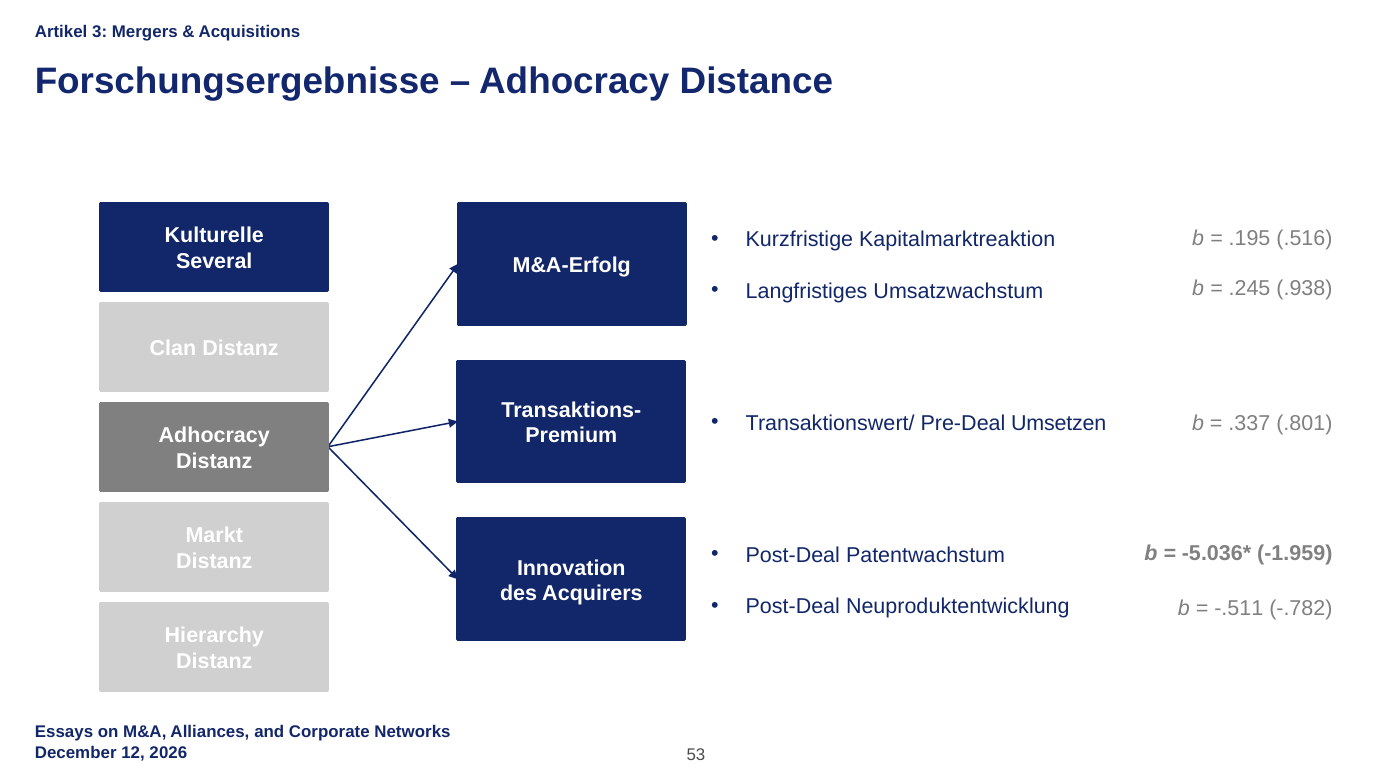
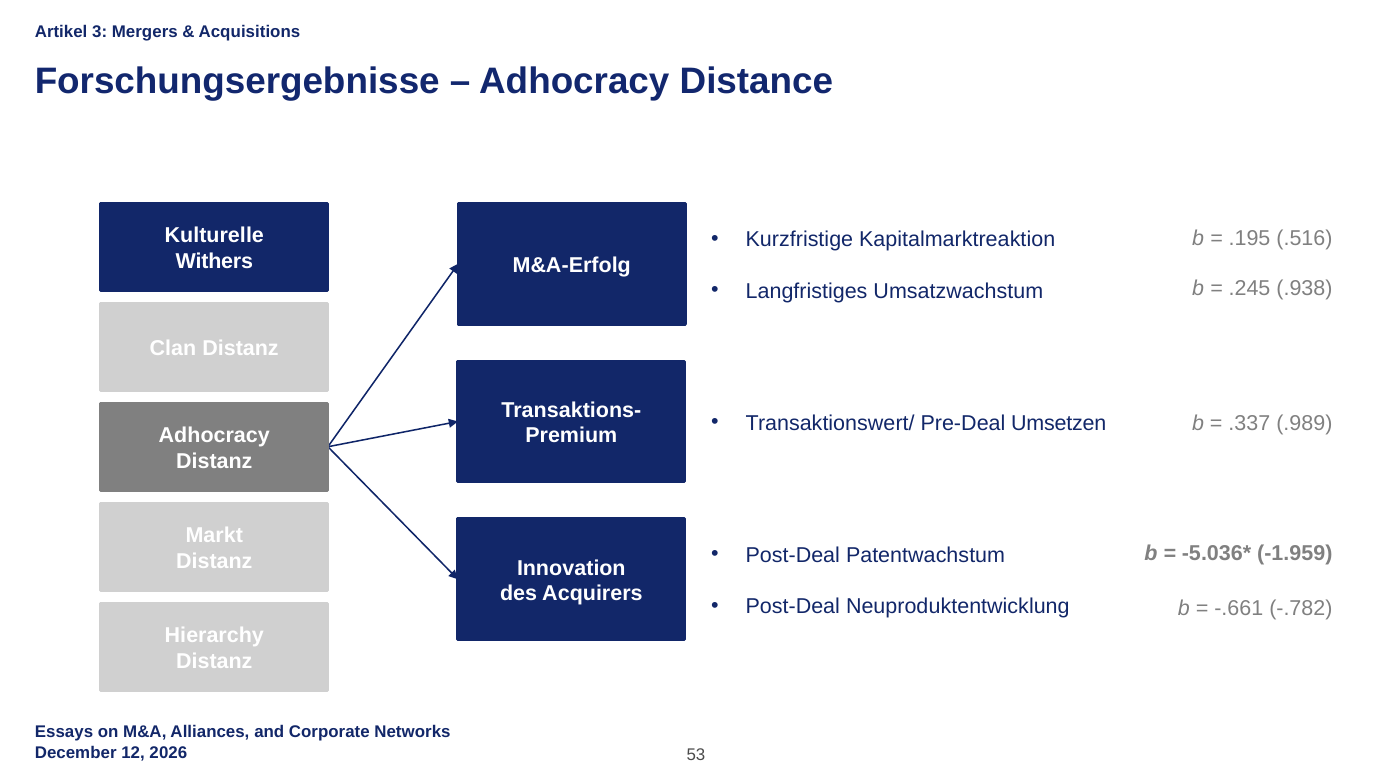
Several: Several -> Withers (214, 261)
.801: .801 -> .989 (1304, 424)
-.511: -.511 -> -.661 (1239, 609)
